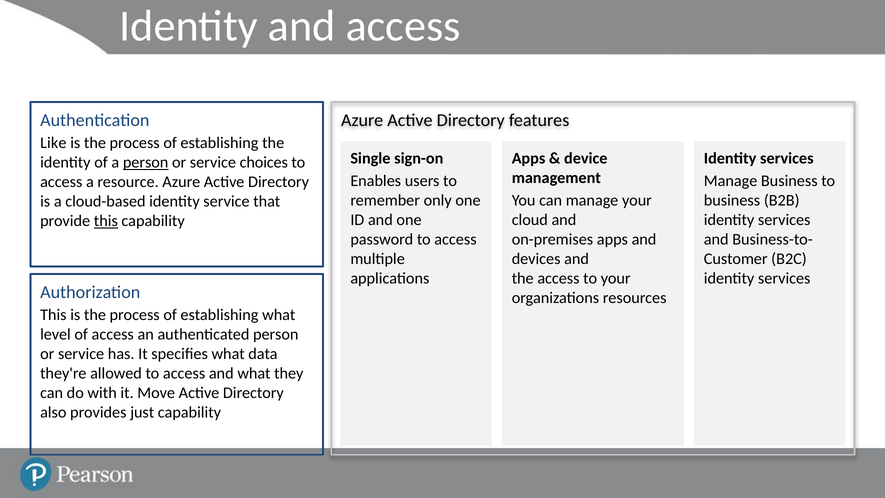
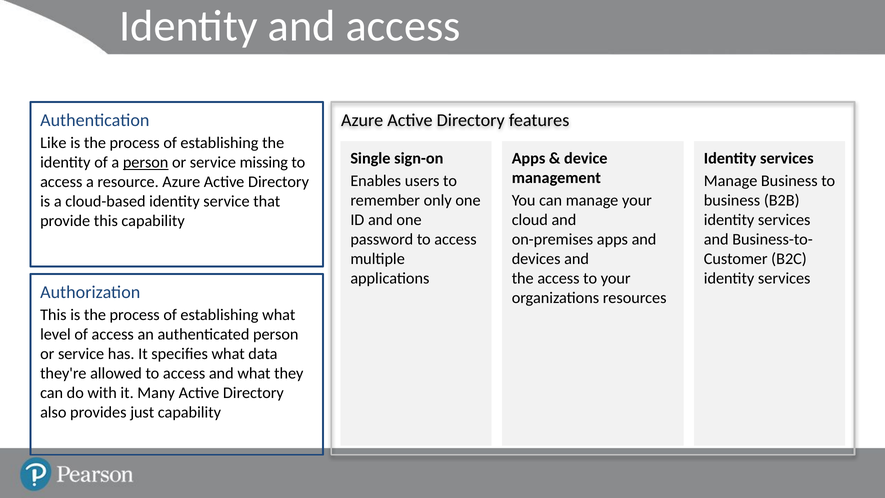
choices: choices -> missing (264, 162)
this underline: present -> none (106, 221)
Move: Move -> Many (156, 393)
